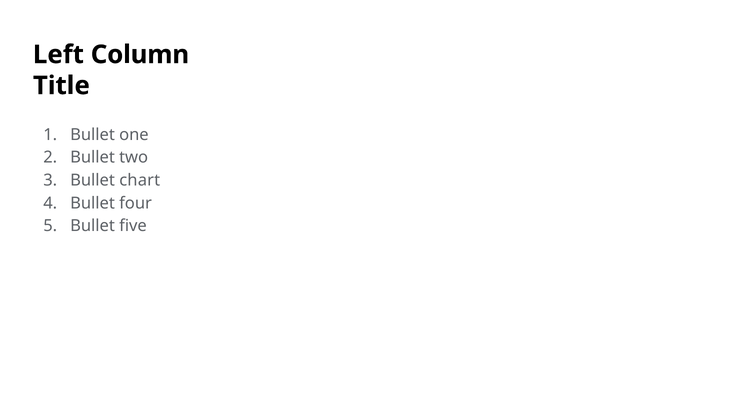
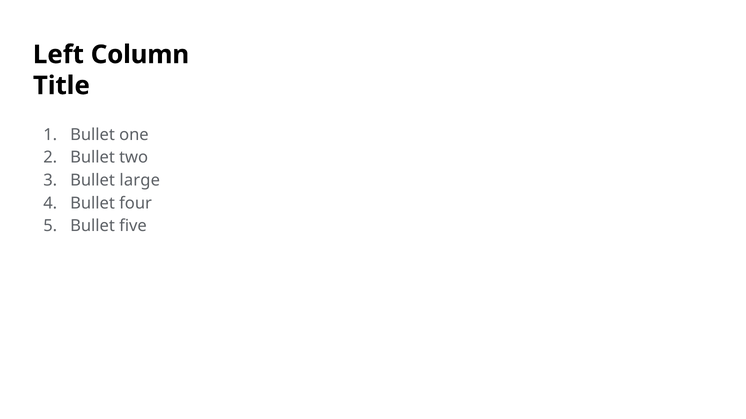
chart: chart -> large (140, 181)
